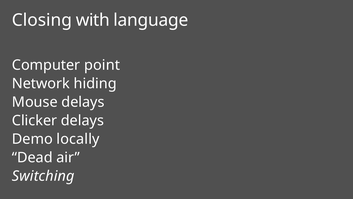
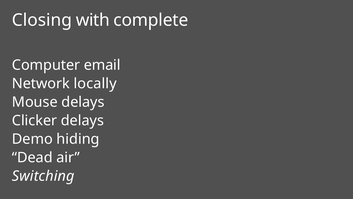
language: language -> complete (151, 20)
point: point -> email (102, 65)
hiding: hiding -> locally (95, 83)
locally: locally -> hiding (78, 139)
